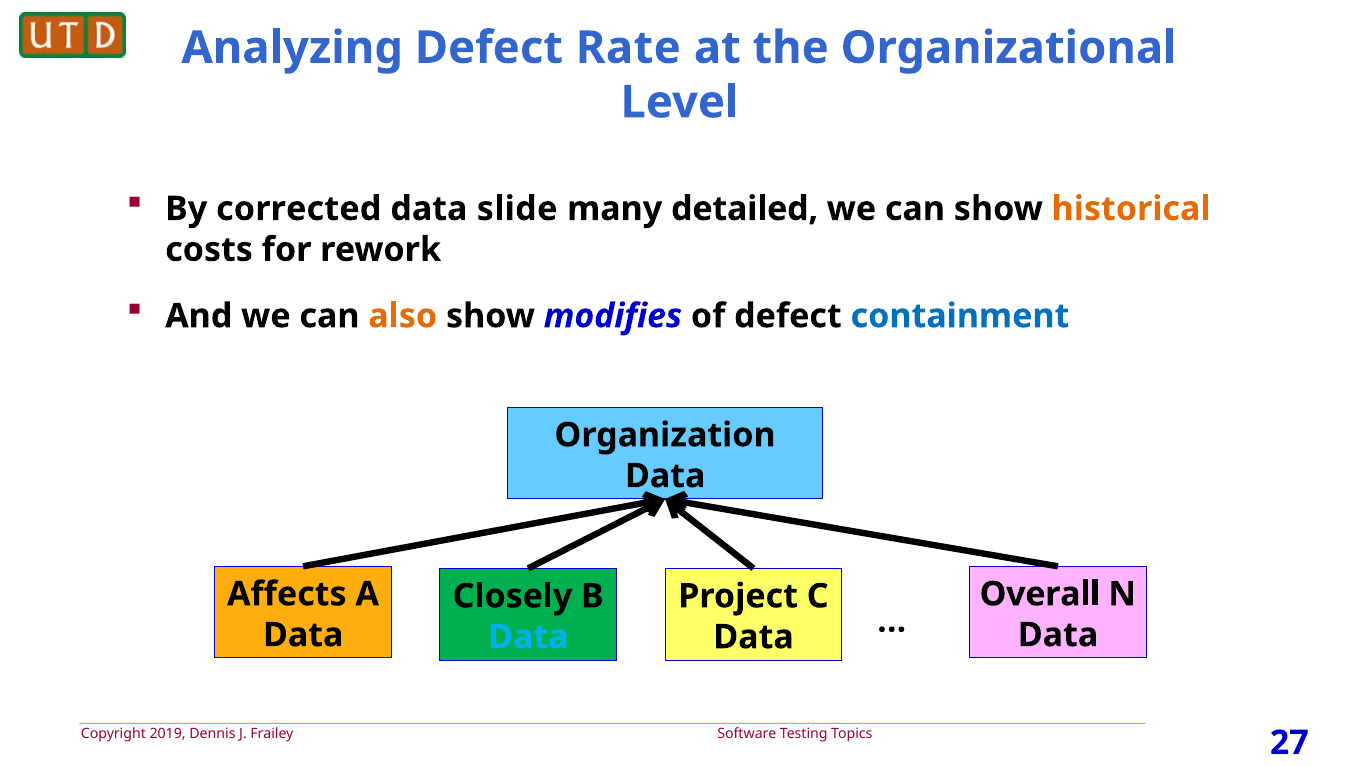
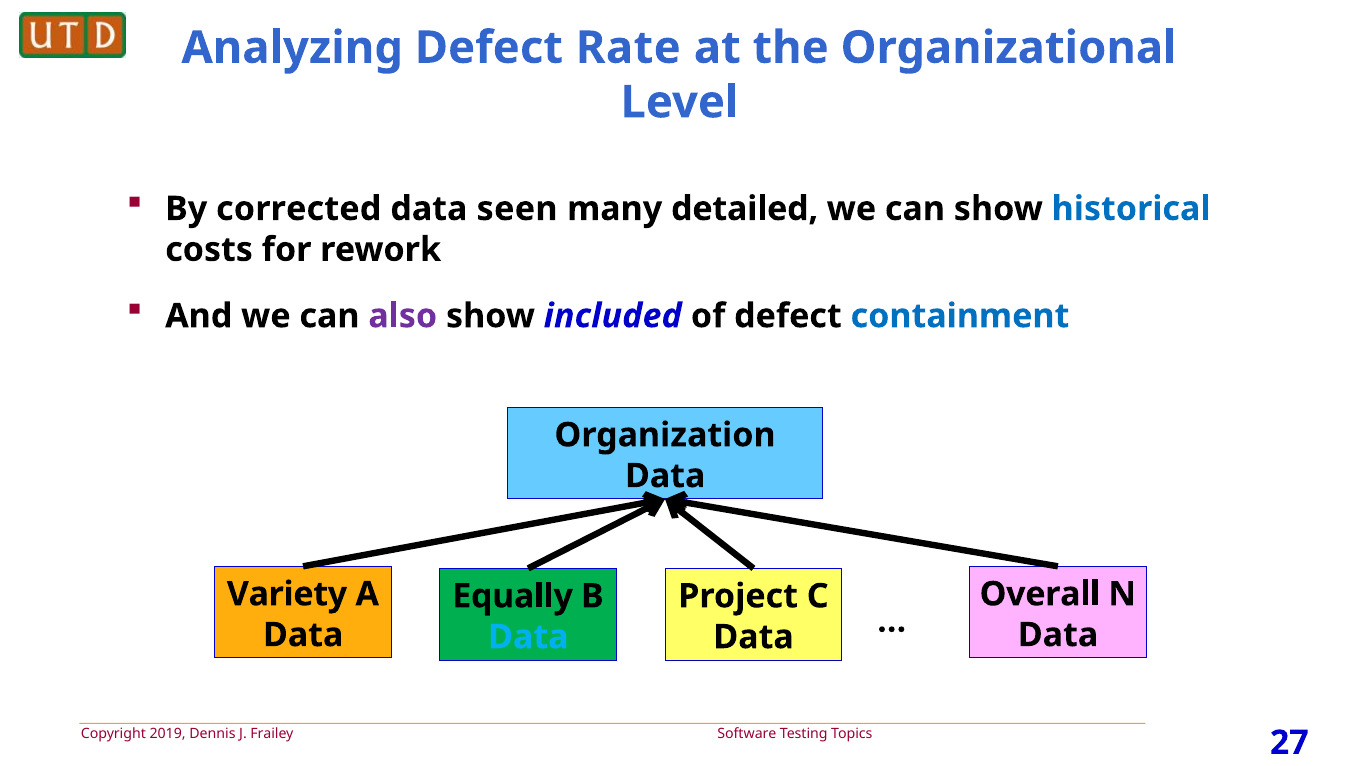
slide: slide -> seen (517, 209)
historical colour: orange -> blue (1131, 209)
also colour: orange -> purple (403, 316)
modifies: modifies -> included (613, 316)
Affects: Affects -> Variety (287, 594)
Closely: Closely -> Equally (513, 596)
